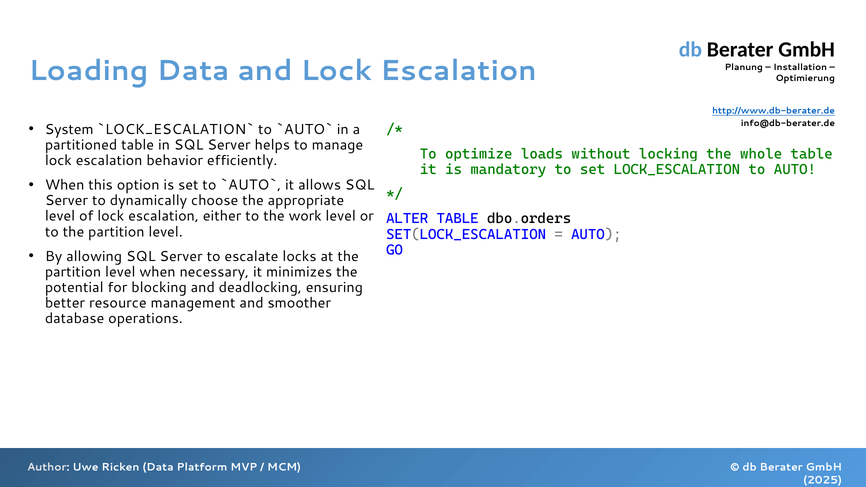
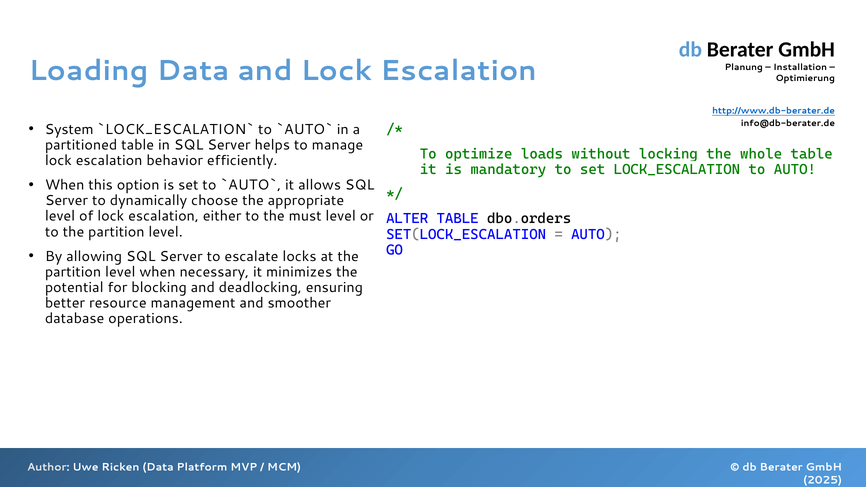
work: work -> must (305, 216)
